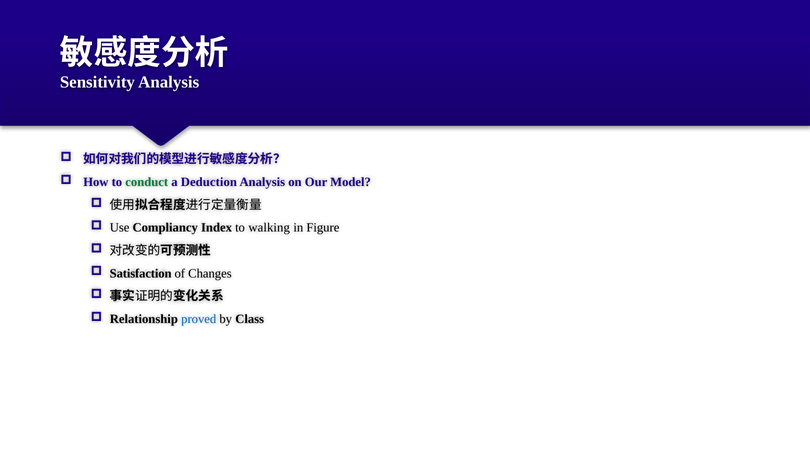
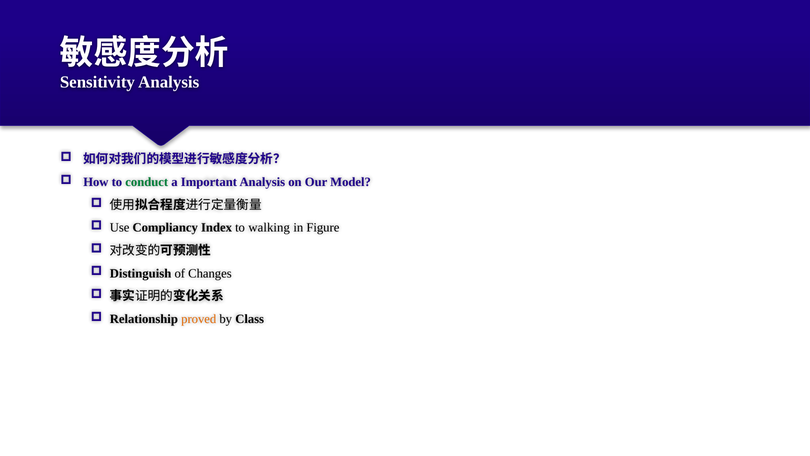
Deduction: Deduction -> Important (209, 182)
Satisfaction: Satisfaction -> Distinguish (141, 273)
proved colour: blue -> orange (199, 319)
